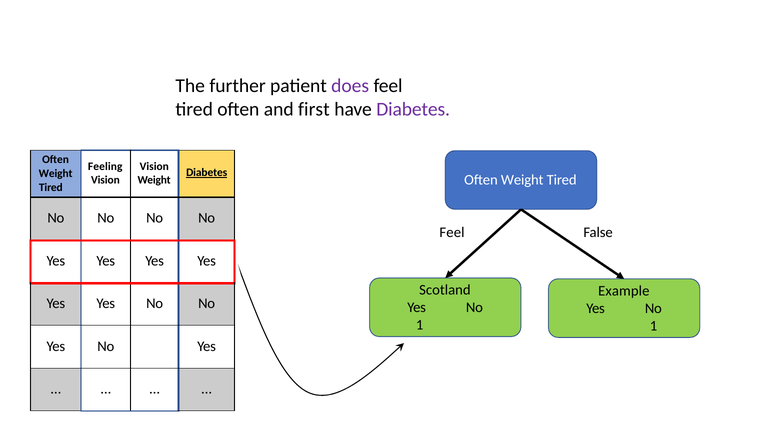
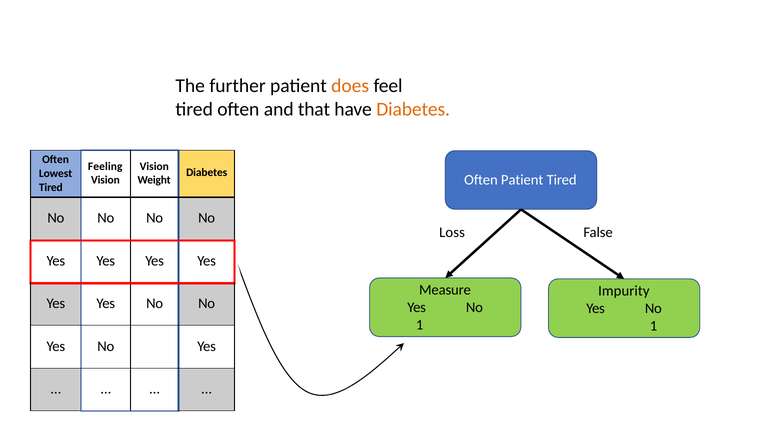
does colour: purple -> orange (350, 86)
first: first -> that (314, 109)
Diabetes colour: purple -> orange (413, 109)
Diabetes underline: present -> none (207, 173)
Weight: Weight -> Lowest (56, 173)
Weight: Weight -> Patient (522, 180)
Feel: Feel -> Loss (452, 233)
Scotland: Scotland -> Measure (445, 290)
Example: Example -> Impurity (624, 291)
